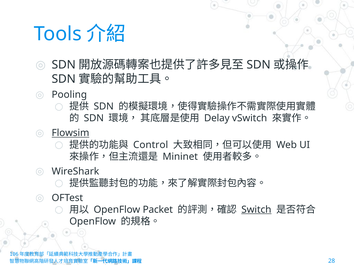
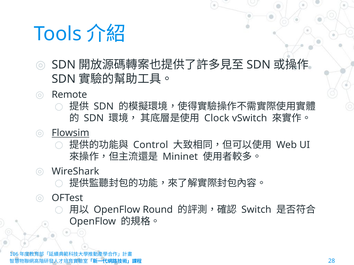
Pooling: Pooling -> Remote (69, 95)
Delay: Delay -> Clock (217, 118)
Packet: Packet -> Round (158, 210)
Switch underline: present -> none (256, 210)
